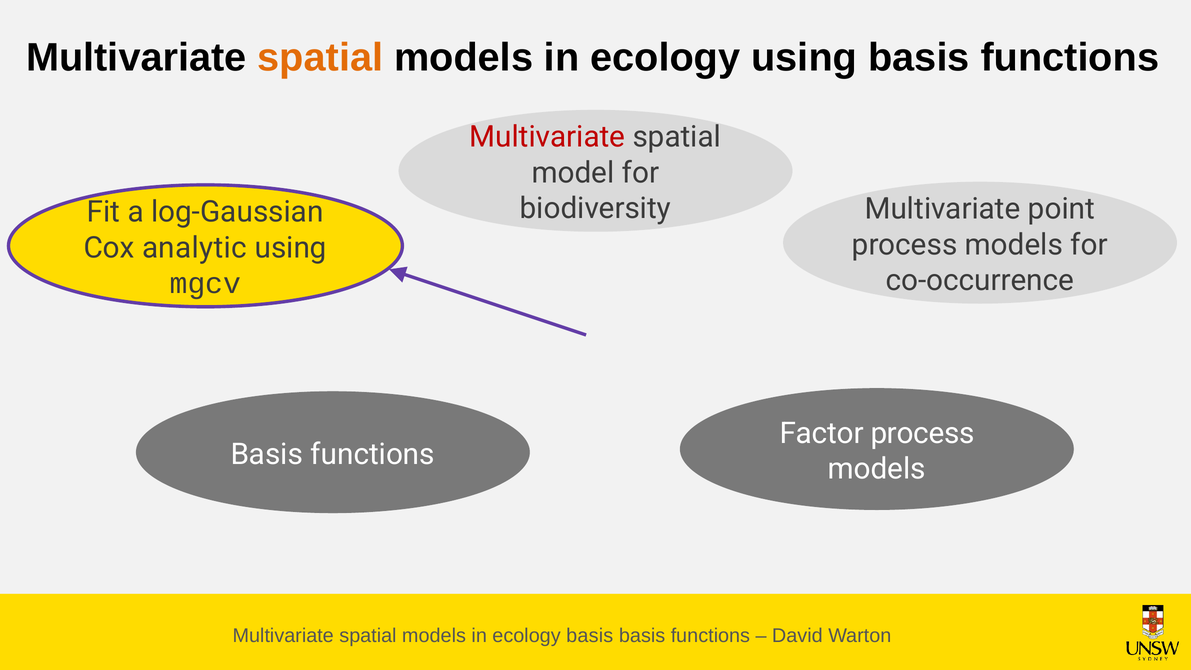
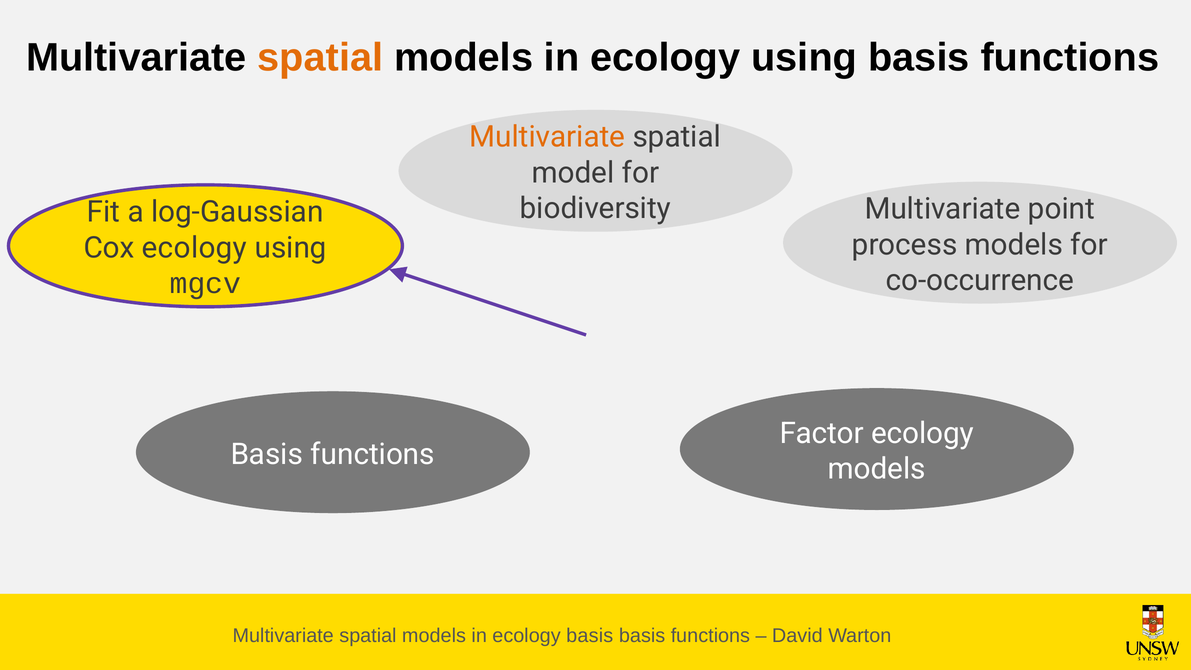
Multivariate colour: red -> orange (547, 137)
Cox analytic: analytic -> ecology (194, 248)
Factor process: process -> ecology (922, 433)
